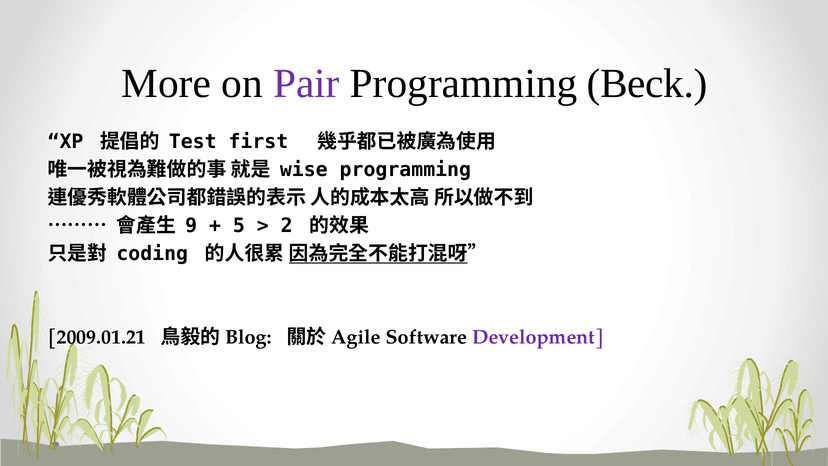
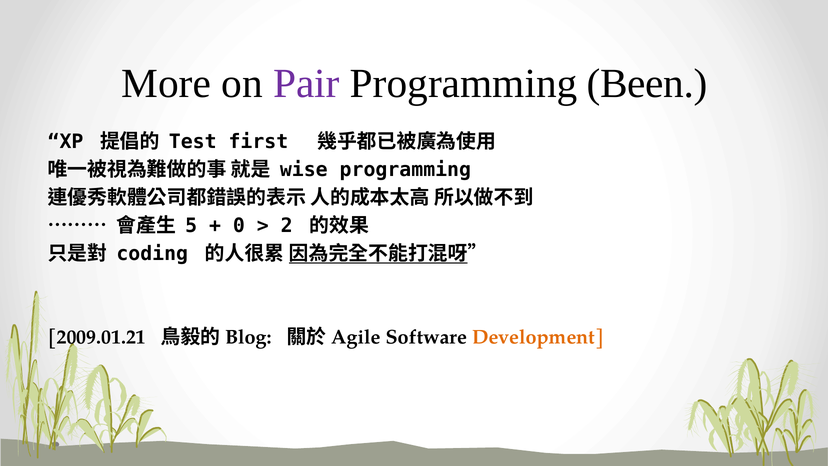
Beck: Beck -> Been (647, 84)
9: 9 -> 5 (191, 226)
5: 5 -> 0 (239, 226)
Development colour: purple -> orange (538, 337)
